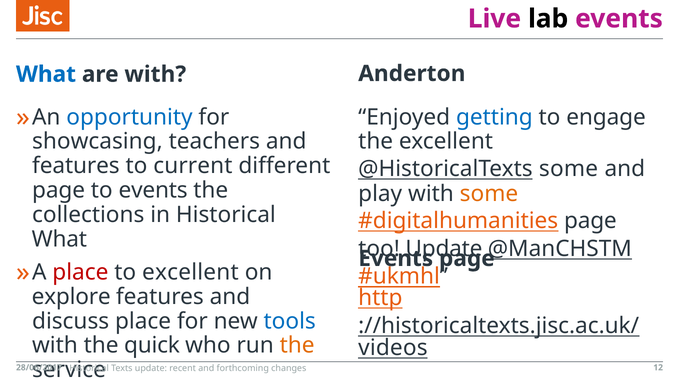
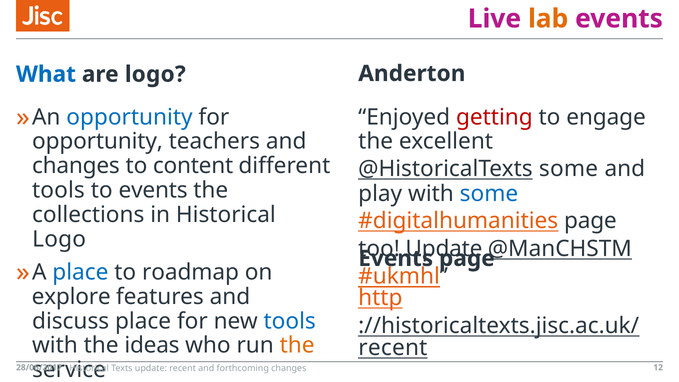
lab colour: black -> orange (548, 19)
are with: with -> logo (155, 74)
getting colour: blue -> red (494, 117)
showcasing: showcasing -> opportunity (97, 142)
features: features -> changes (76, 166)
current: current -> content (193, 166)
page: page -> tools (58, 190)
some colour: orange -> blue (489, 194)
What: What -> Logo (59, 239)
place colour: red -> blue (80, 272)
to excellent: excellent -> roadmap (191, 272)
quick: quick -> ideas (152, 345)
videos: videos -> recent (393, 348)
